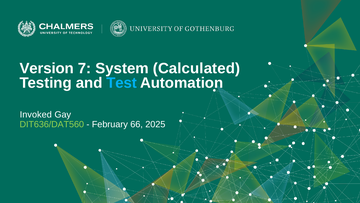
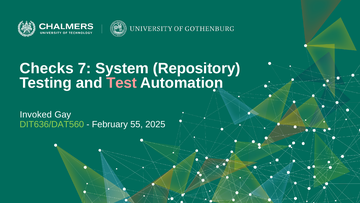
Version: Version -> Checks (47, 68)
Calculated: Calculated -> Repository (197, 68)
Test colour: light blue -> pink (122, 83)
66: 66 -> 55 (137, 124)
